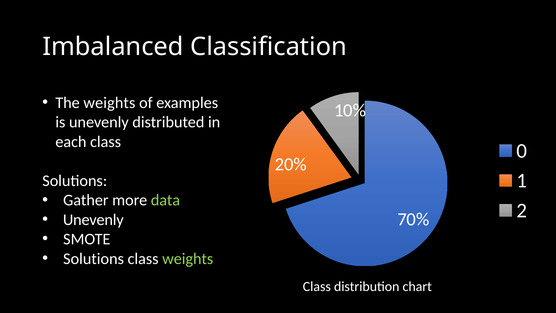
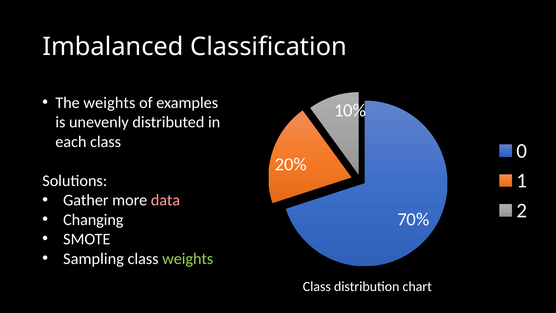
data colour: light green -> pink (165, 200)
Unevenly: Unevenly -> Changing (93, 220)
Solutions: Solutions -> Sampling (94, 258)
